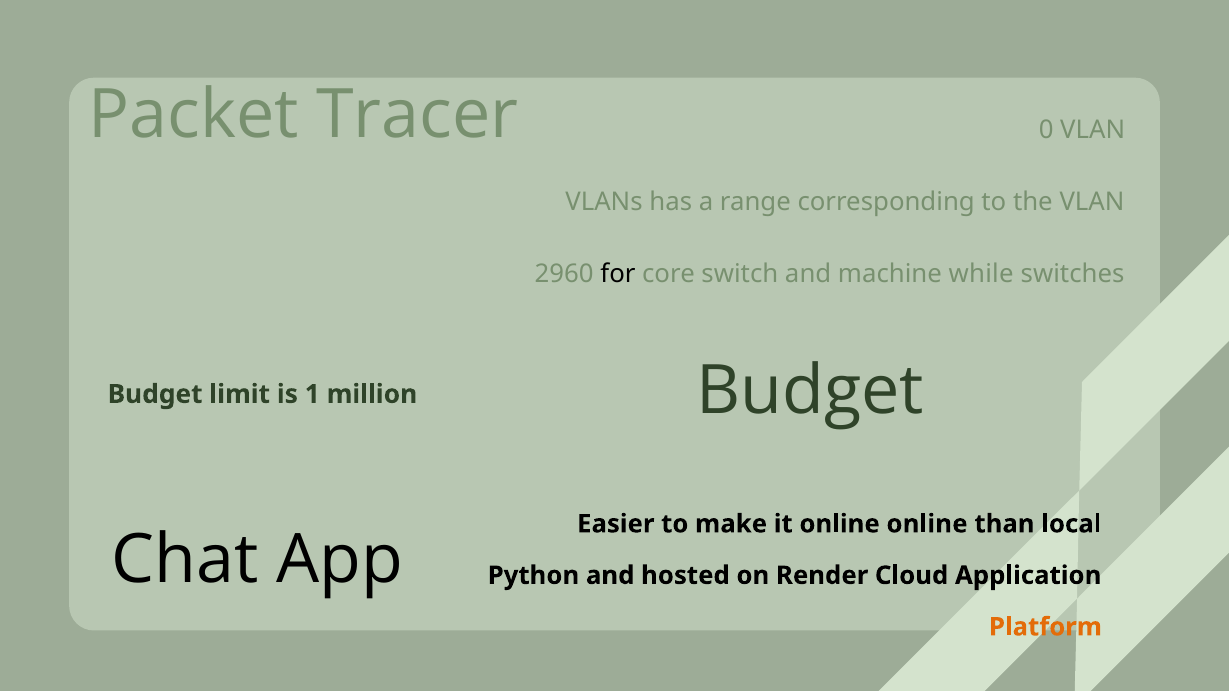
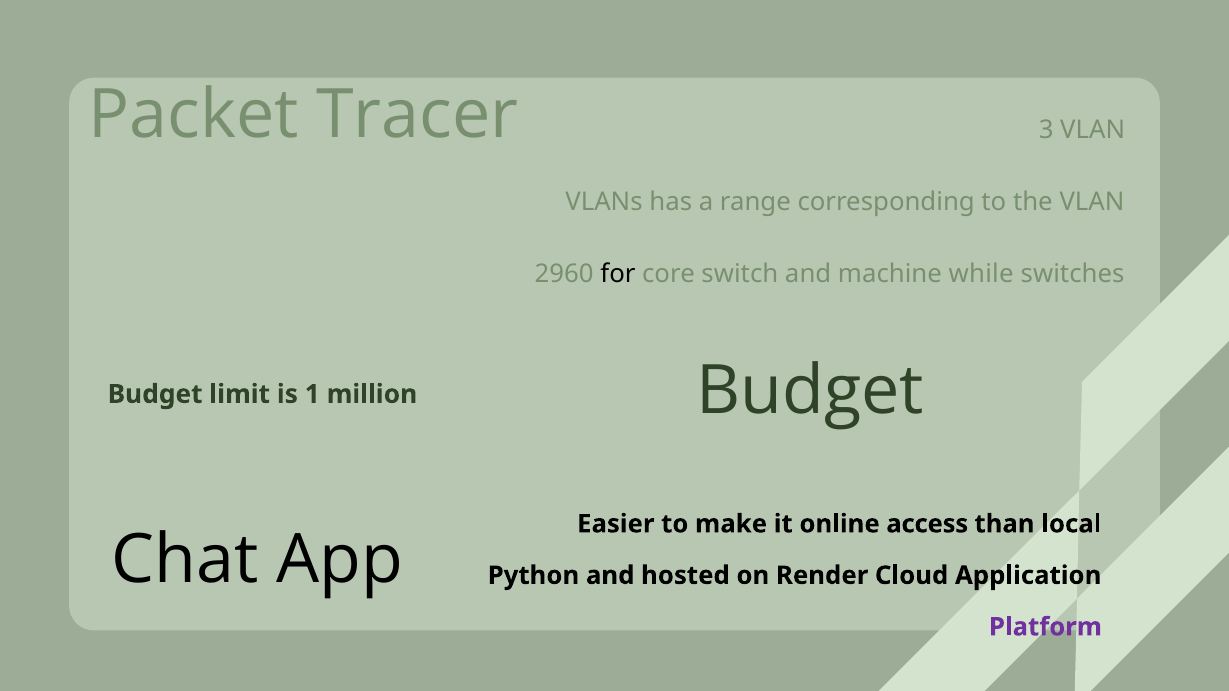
0: 0 -> 3 (1046, 130)
online online: online -> access (927, 524)
Platform colour: orange -> purple (1045, 627)
